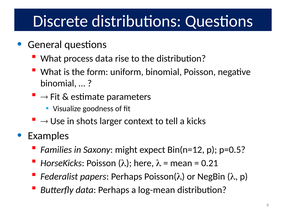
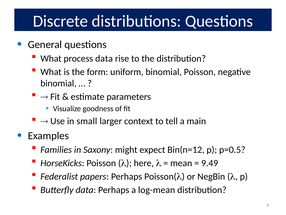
shots: shots -> small (87, 121)
kicks: kicks -> main (196, 121)
0.21: 0.21 -> 9.49 (210, 163)
